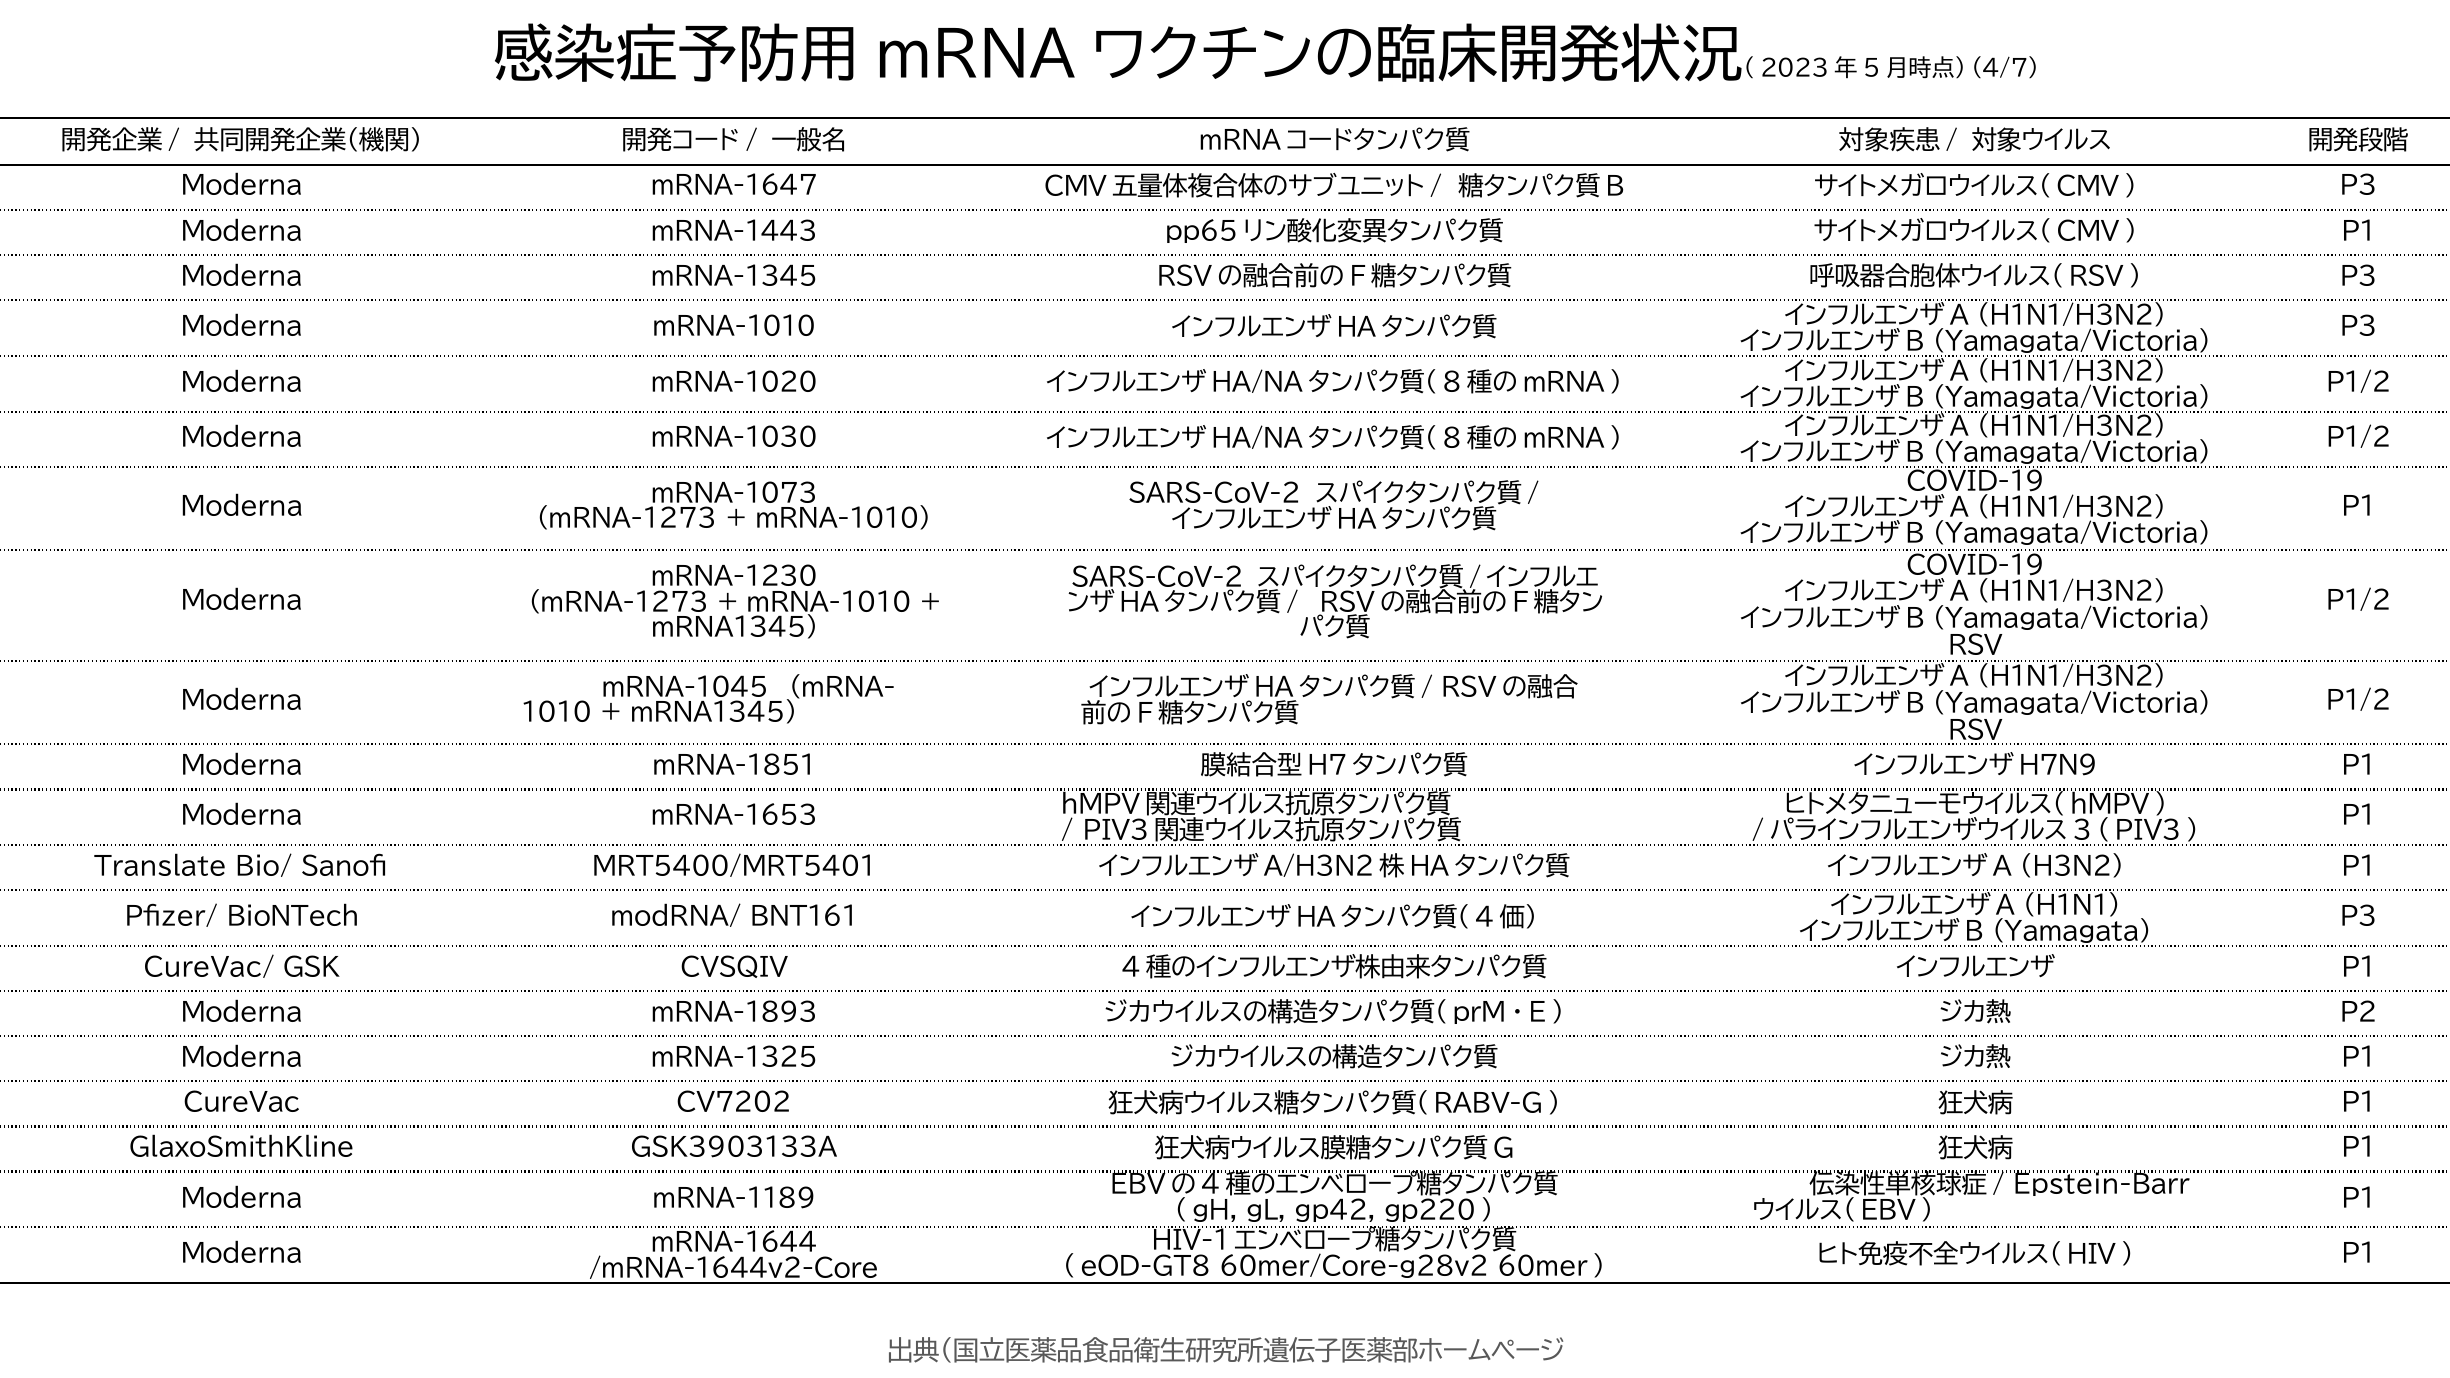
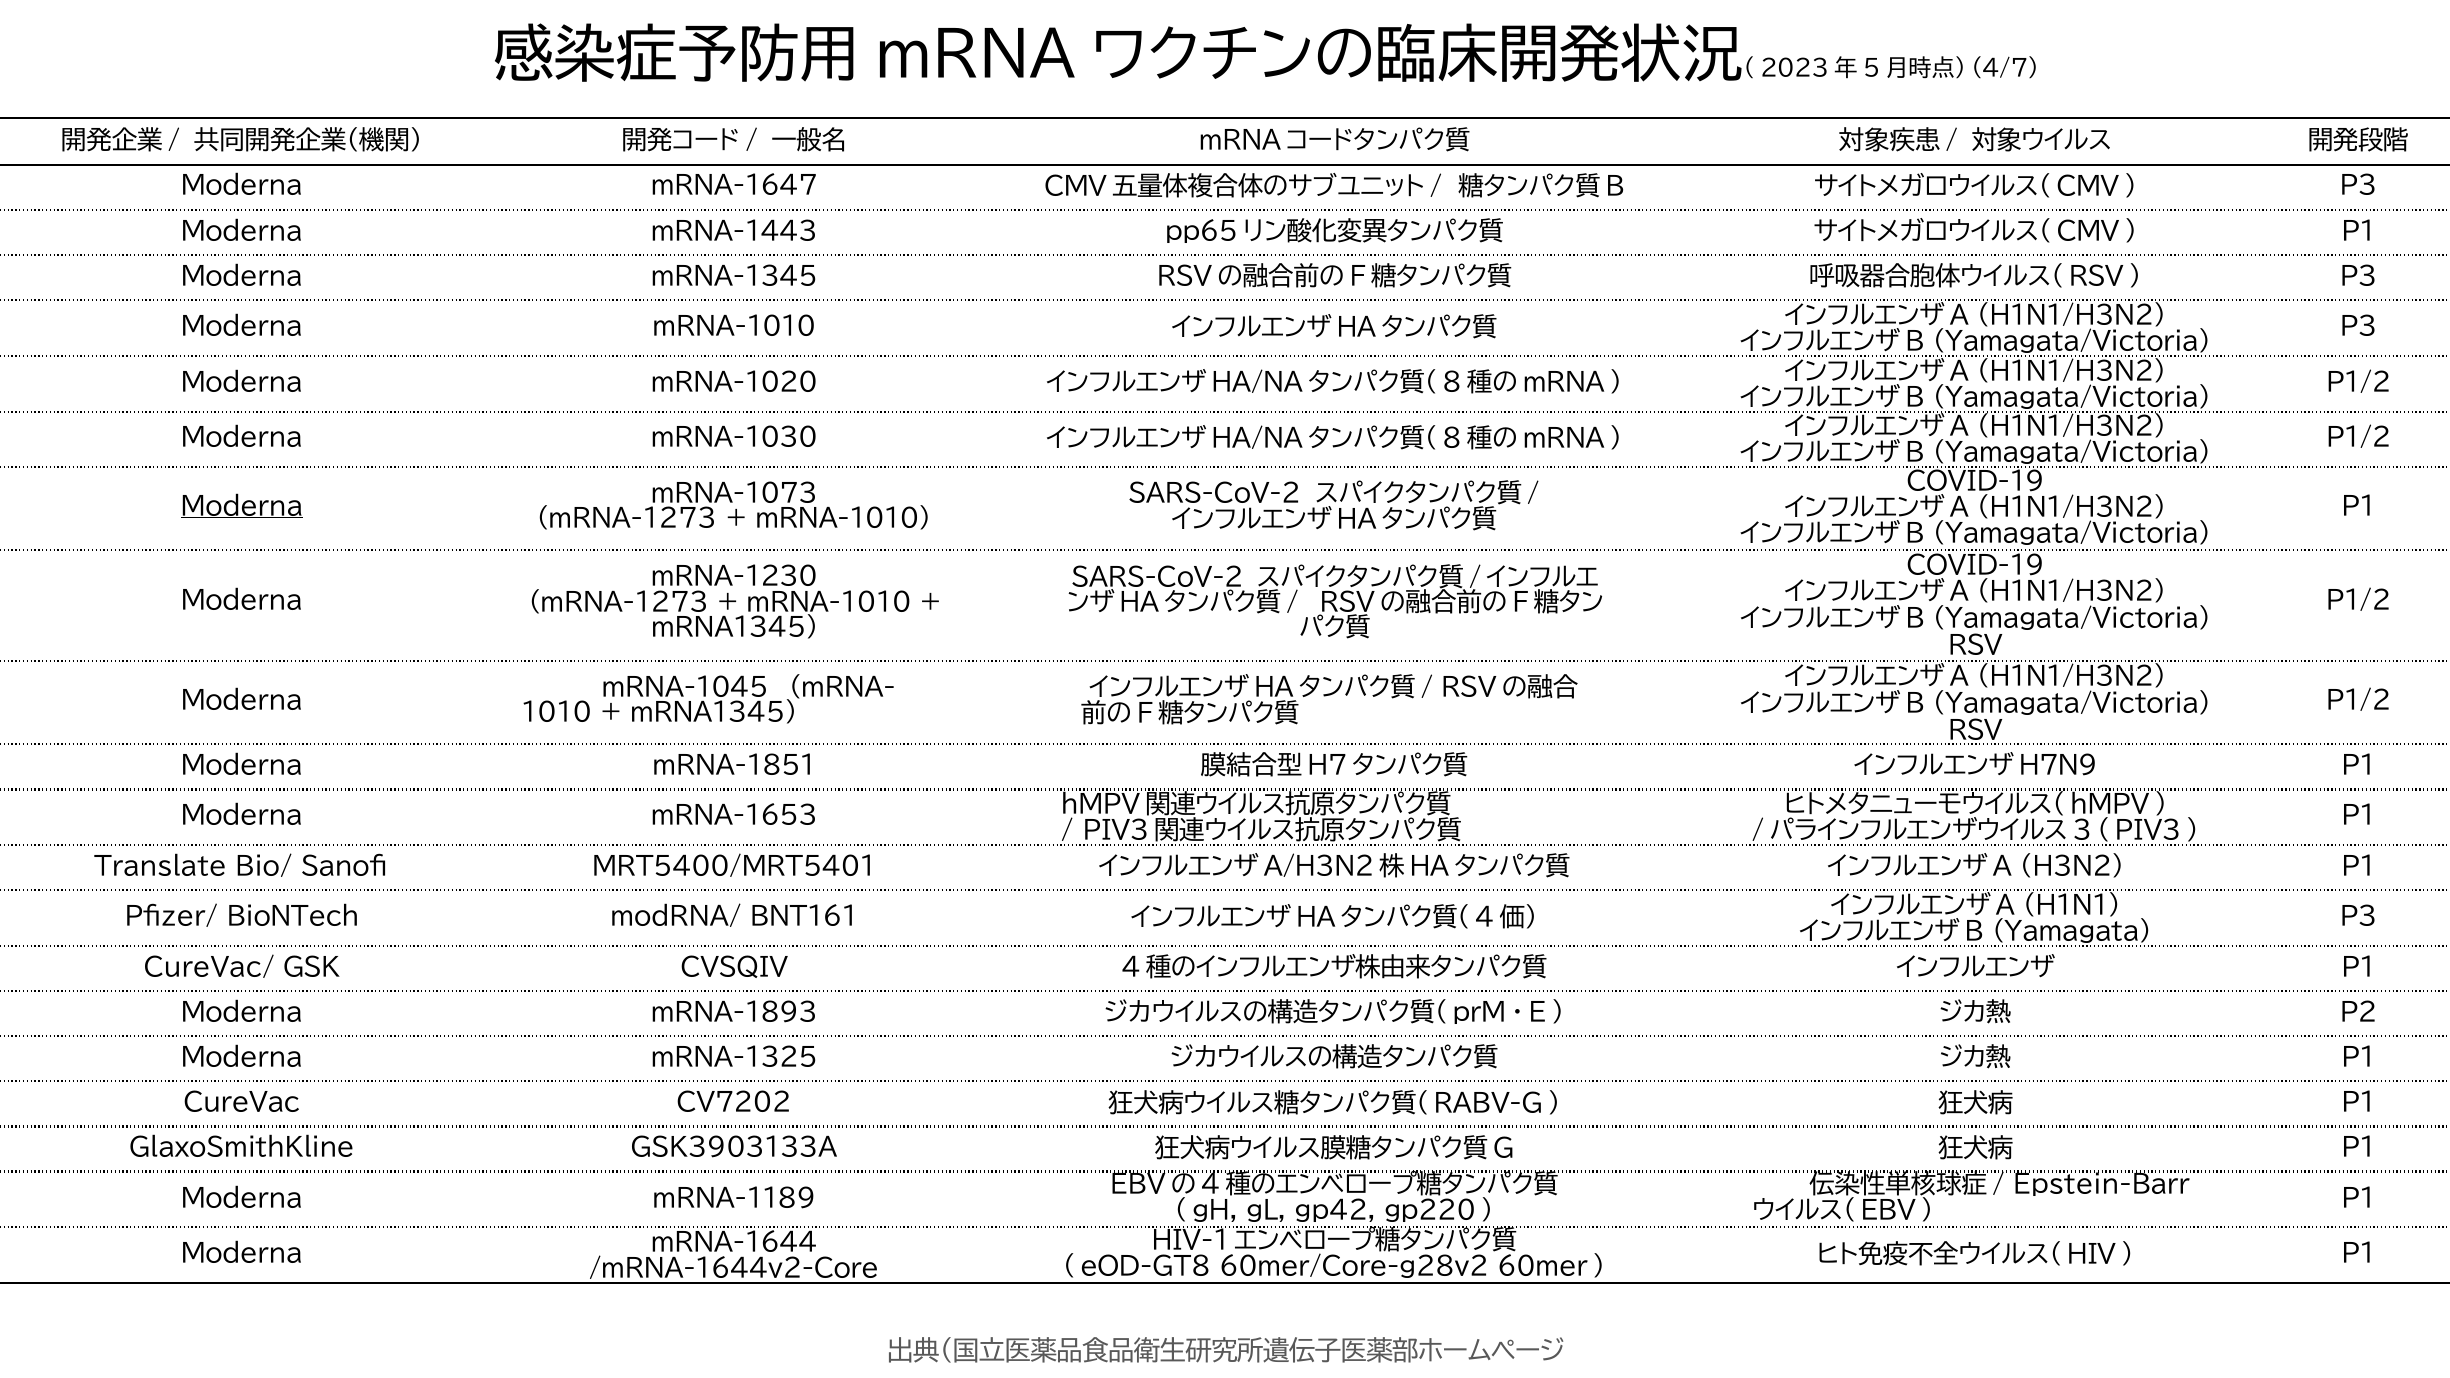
Moderna underline: none -> present (242, 507)
